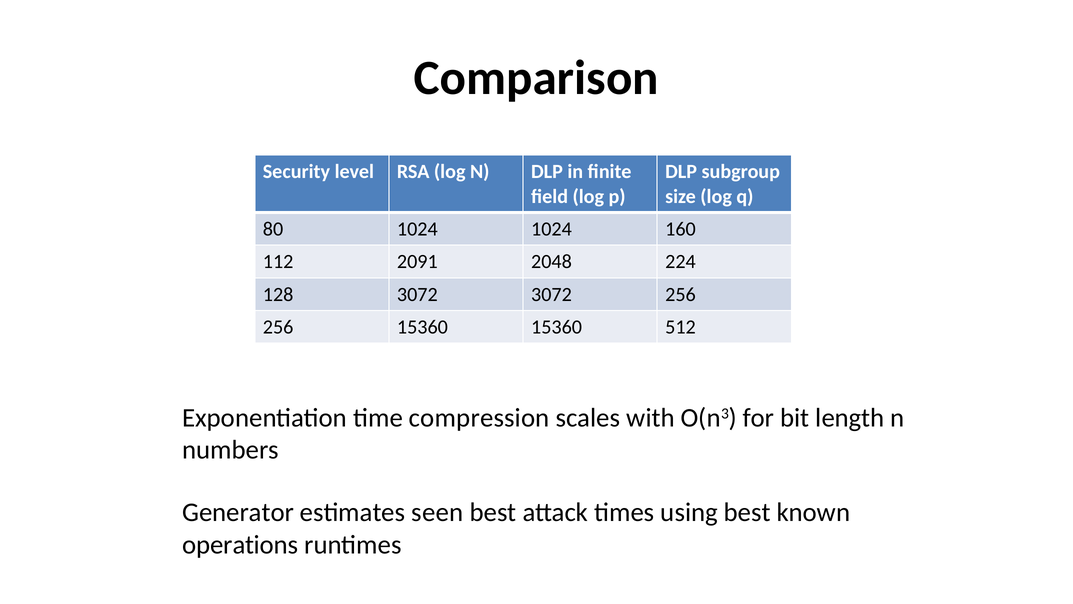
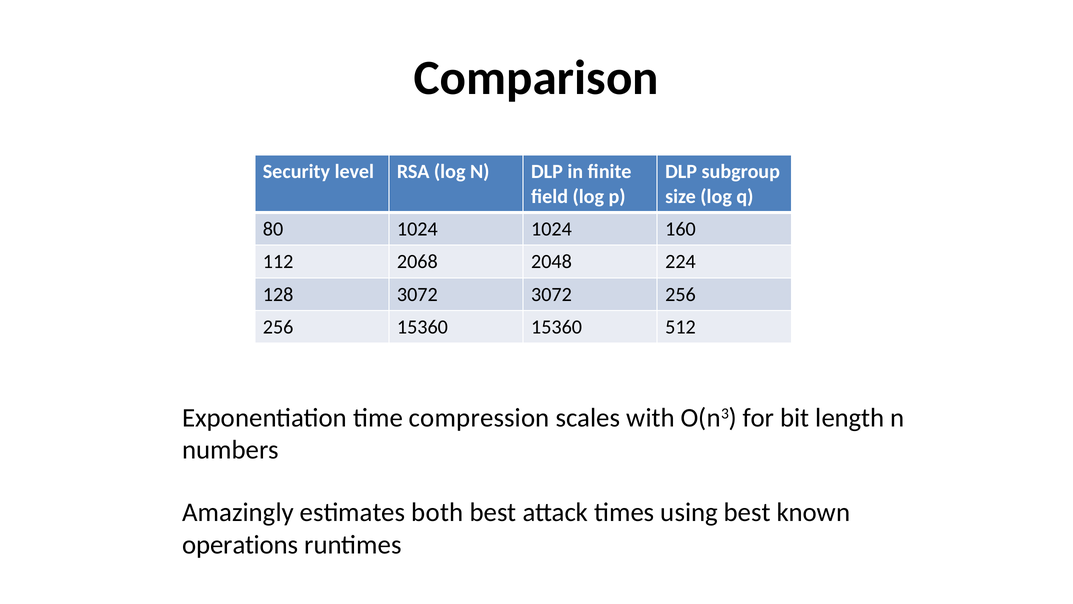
2091: 2091 -> 2068 (417, 262)
Generator: Generator -> Amazingly (238, 512)
seen: seen -> both (437, 512)
